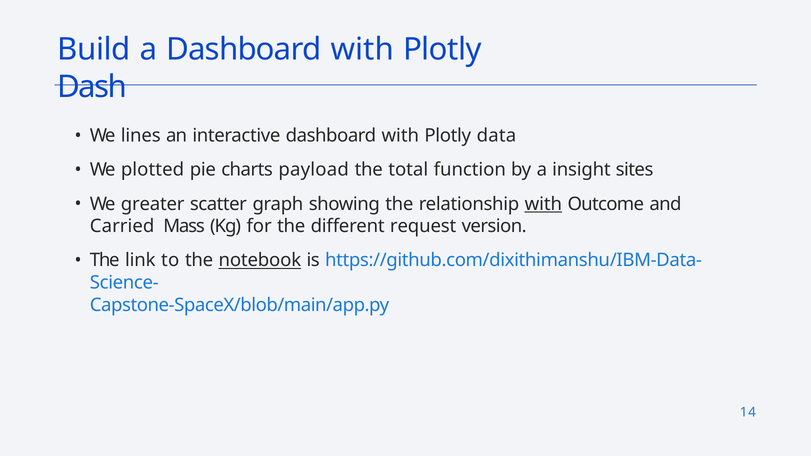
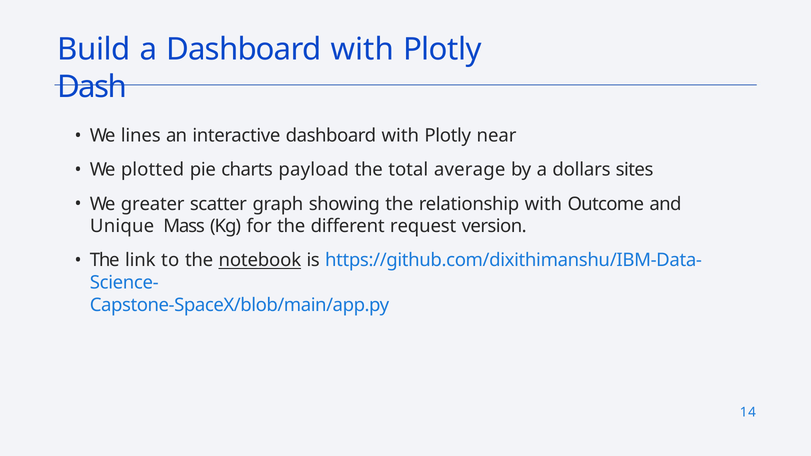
data: data -> near (497, 136)
function: function -> average (470, 170)
insight: insight -> dollars (581, 170)
with underline: present -> none (543, 204)
Carried: Carried -> Unique (122, 226)
